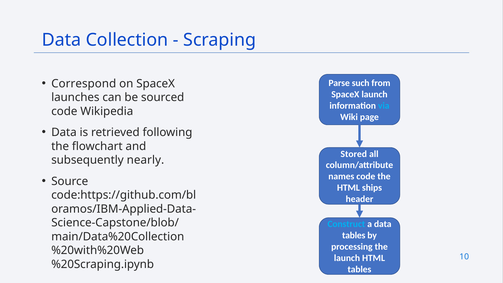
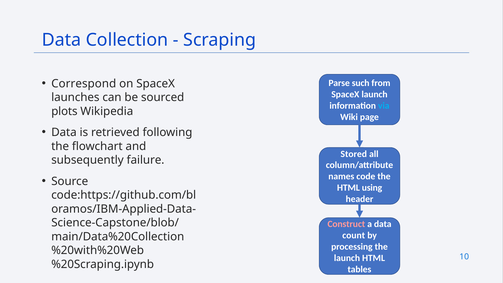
code: code -> plots (64, 111)
nearly: nearly -> failure (146, 160)
ships: ships -> using (372, 188)
Construct colour: light blue -> pink (346, 224)
tables: tables -> count (354, 235)
